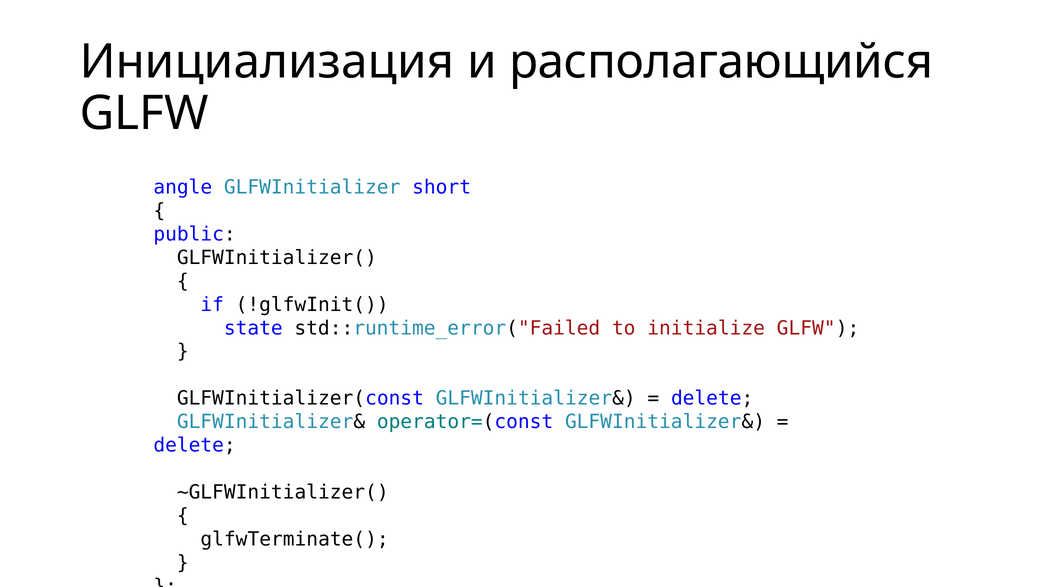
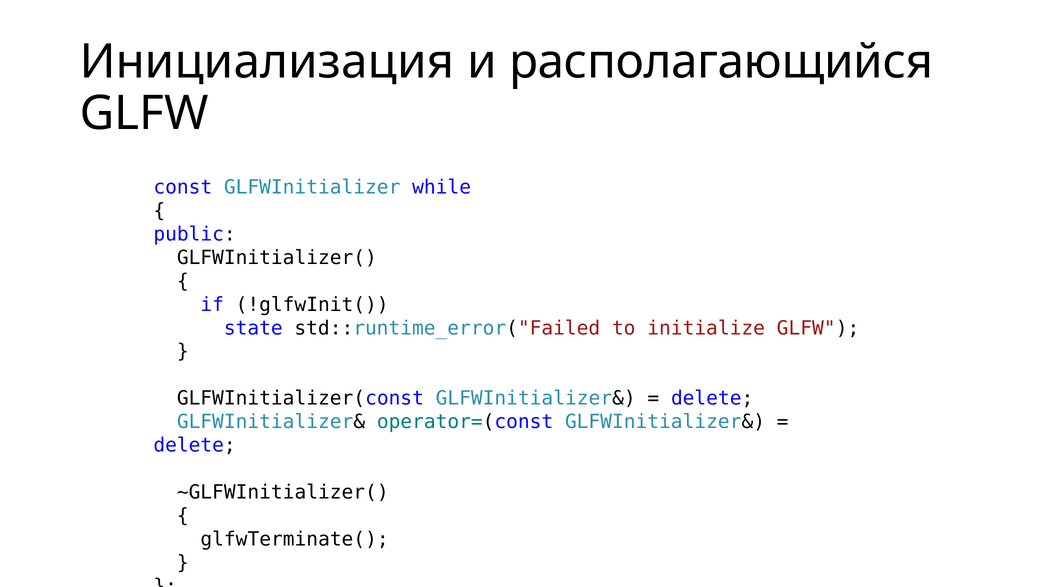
angle: angle -> const (183, 187)
short: short -> while (442, 187)
